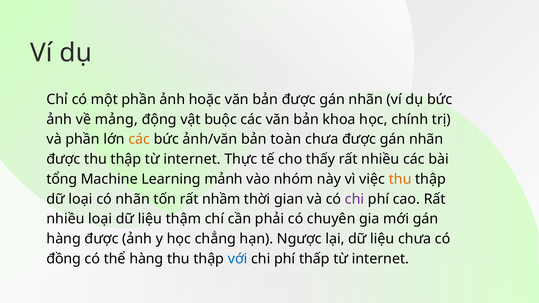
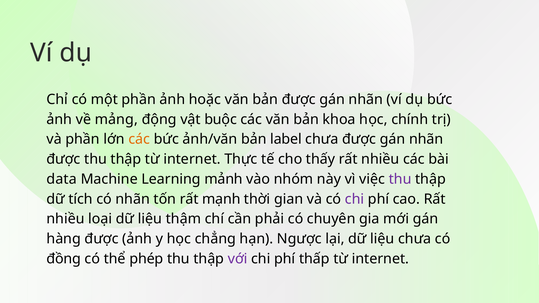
toàn: toàn -> label (286, 139)
tổng: tổng -> data (62, 179)
thu colour: orange -> purple (400, 179)
dữ loại: loại -> tích (81, 199)
nhầm: nhầm -> mạnh (221, 199)
thể hàng: hàng -> phép (146, 259)
với colour: blue -> purple (238, 259)
